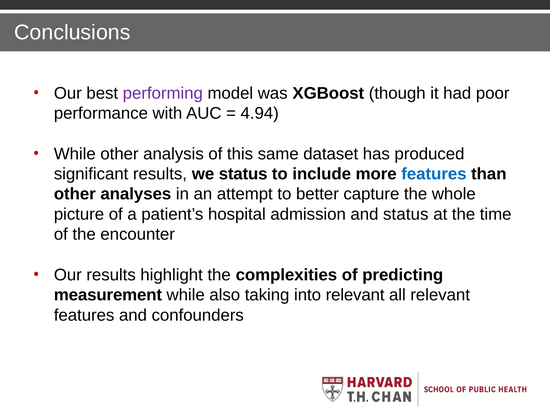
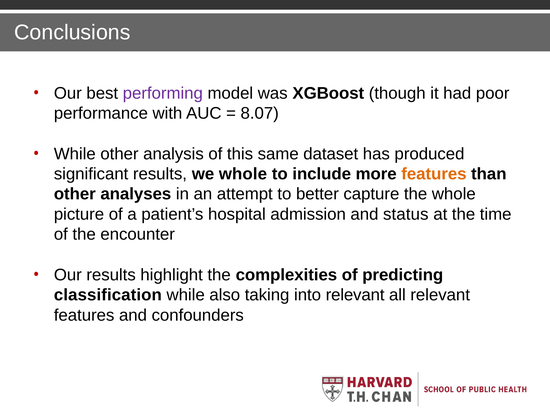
4.94: 4.94 -> 8.07 (260, 113)
we status: status -> whole (243, 174)
features colour: blue -> orange (434, 174)
measurement: measurement -> classification (108, 295)
